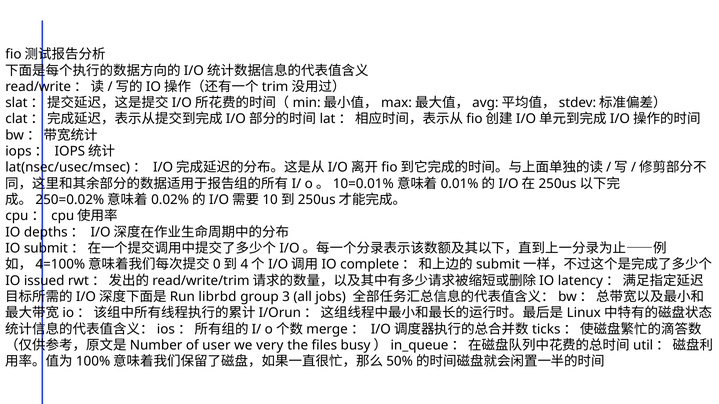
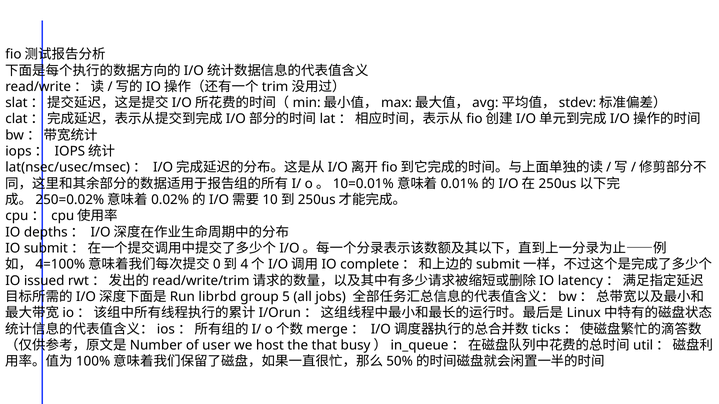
3: 3 -> 5 (286, 297)
very: very -> host (270, 346)
files: files -> that (324, 346)
